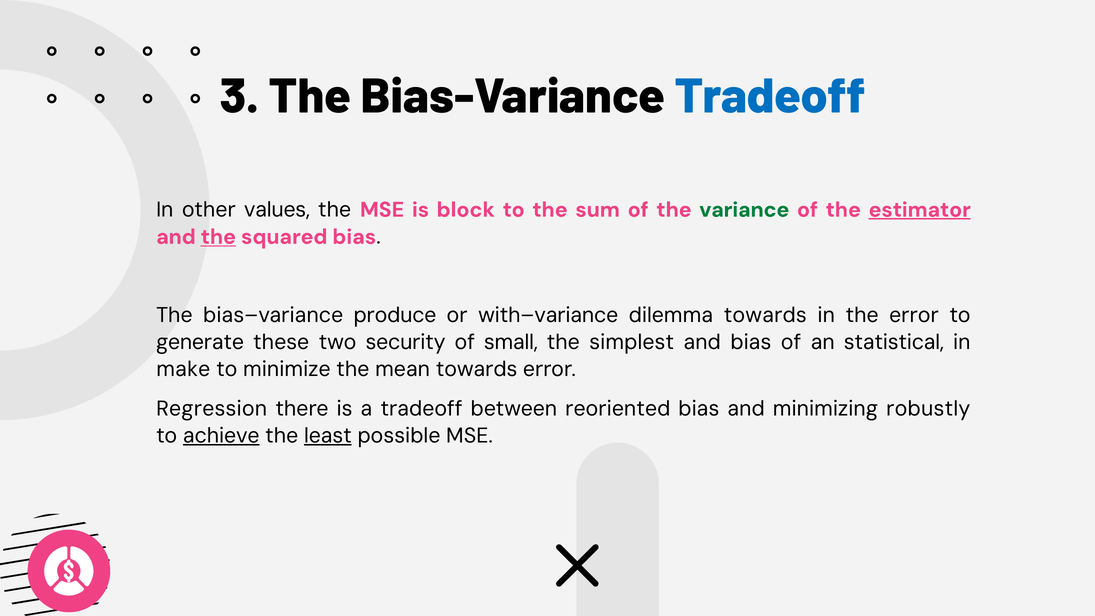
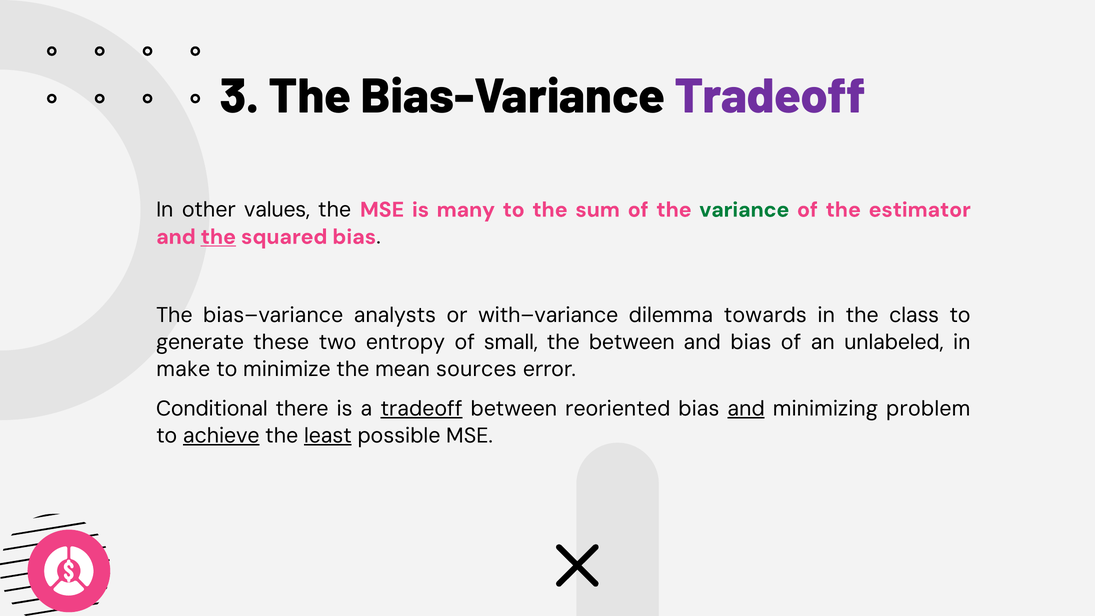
Tradeoff colour: blue -> purple (770, 97)
block: block -> many (466, 210)
estimator underline: present -> none (920, 210)
produce: produce -> analysts (395, 315)
the error: error -> class (914, 315)
security: security -> entropy (405, 342)
the simplest: simplest -> between (632, 342)
statistical: statistical -> unlabeled (894, 342)
mean towards: towards -> sources (476, 369)
Regression: Regression -> Conditional (212, 409)
tradeoff underline: none -> present (421, 409)
and underline: none -> present (746, 409)
robustly: robustly -> problem (928, 409)
